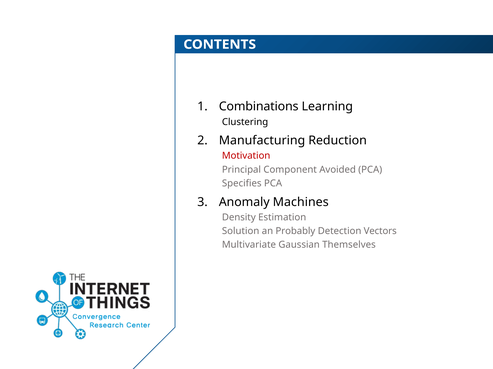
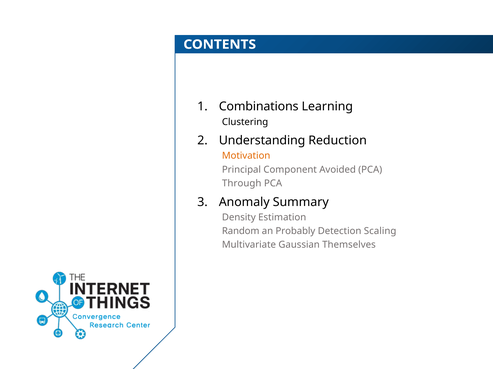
Manufacturing: Manufacturing -> Understanding (262, 141)
Motivation colour: red -> orange (246, 156)
Specifies: Specifies -> Through (242, 184)
Machines: Machines -> Summary (301, 202)
Solution: Solution -> Random (241, 231)
Vectors: Vectors -> Scaling (380, 231)
